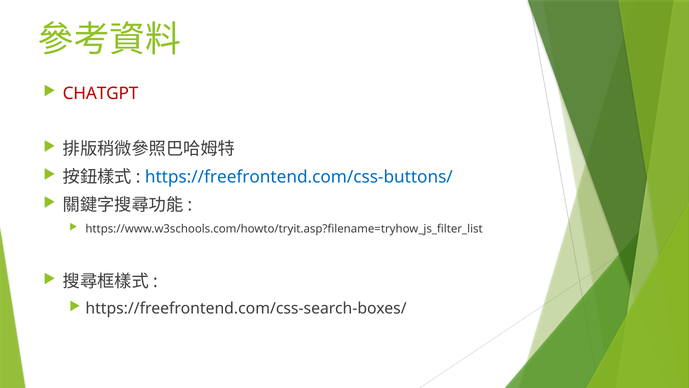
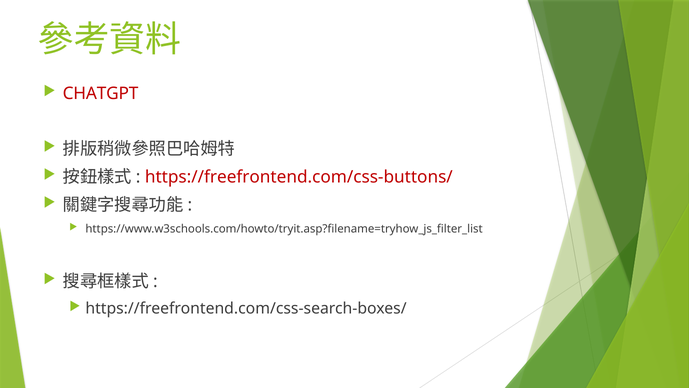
https://freefrontend.com/css-buttons/ colour: blue -> red (299, 177)
